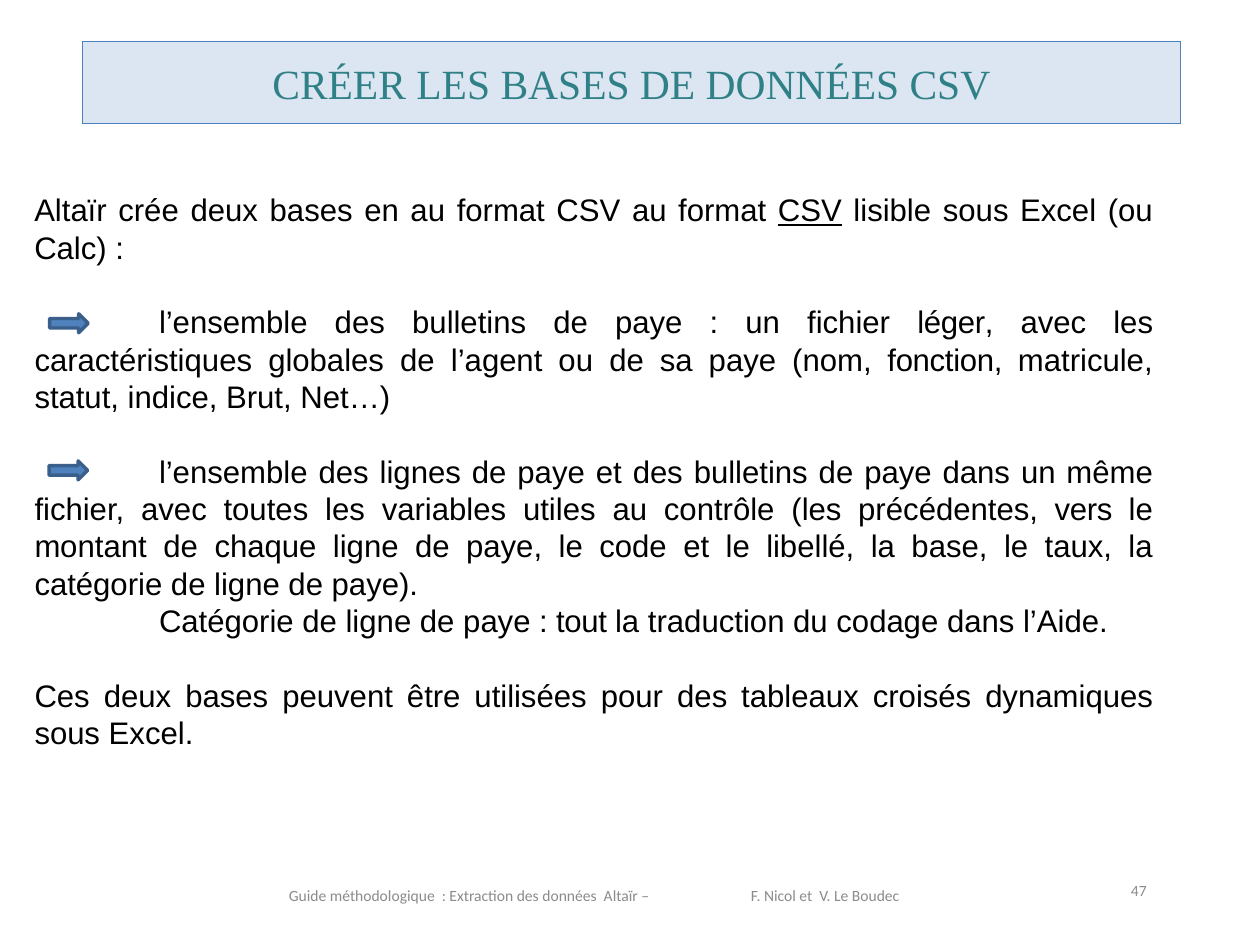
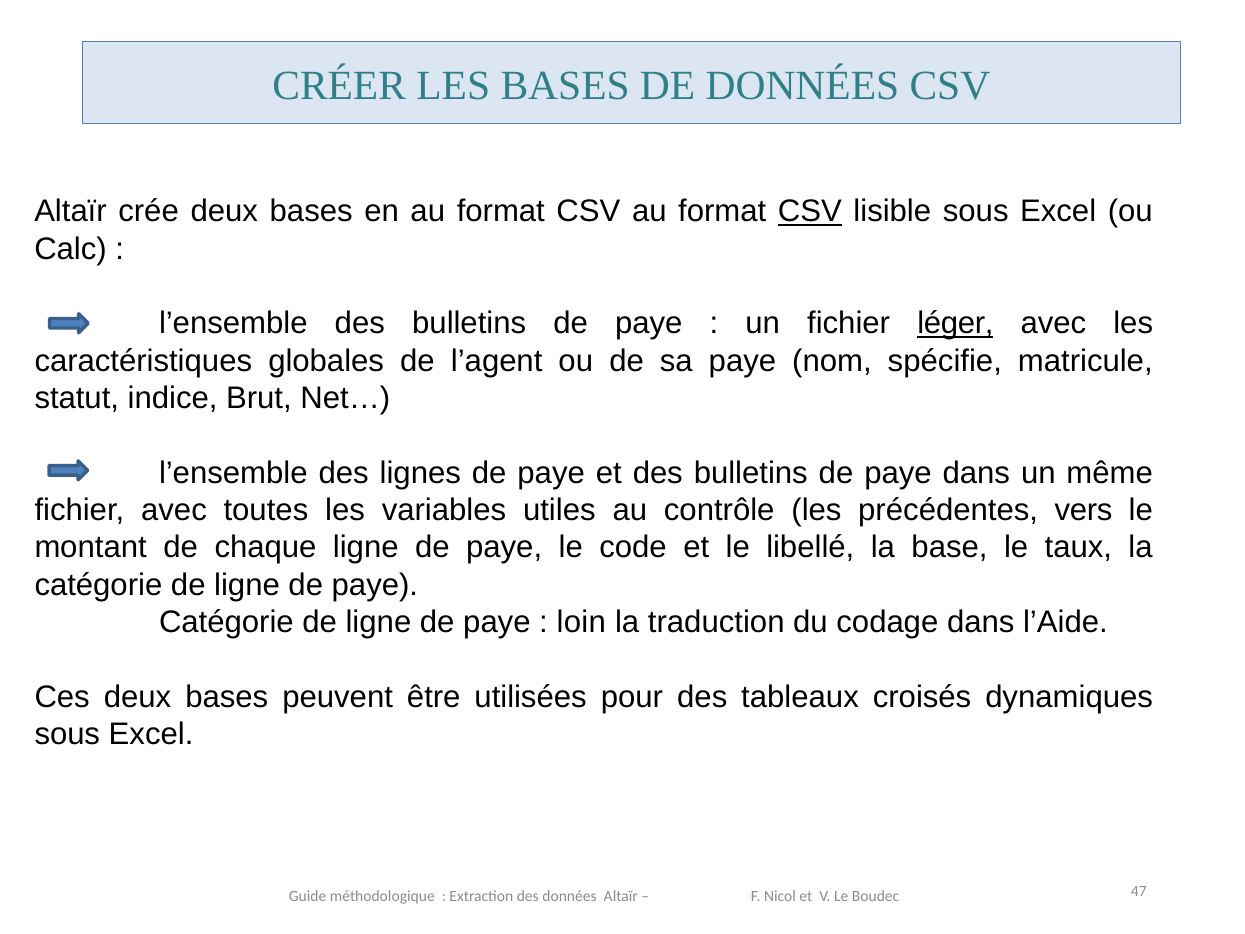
léger underline: none -> present (955, 323)
fonction: fonction -> spécifie (945, 361)
tout: tout -> loin (581, 622)
